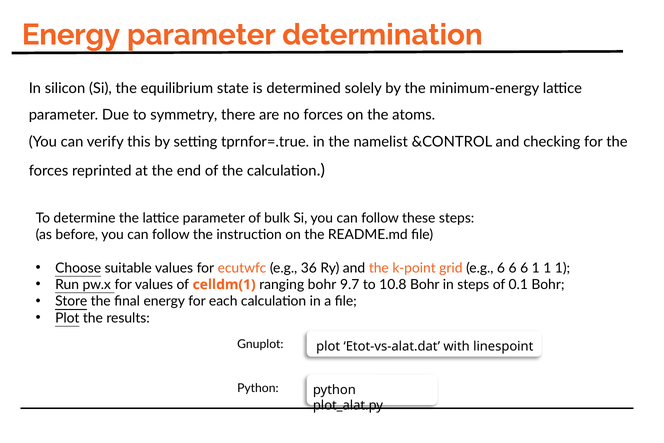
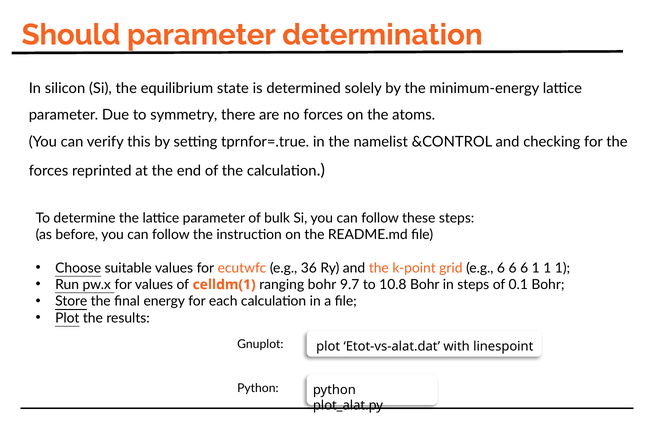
Energy: Energy -> Should (71, 35)
